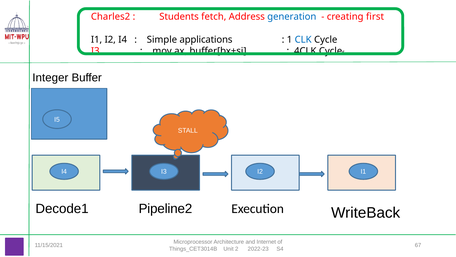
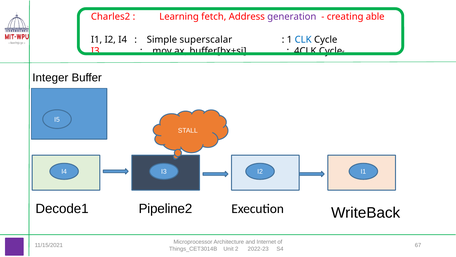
Students: Students -> Learning (179, 17)
generation colour: blue -> purple (292, 17)
first: first -> able (375, 17)
applications: applications -> superscalar (206, 40)
